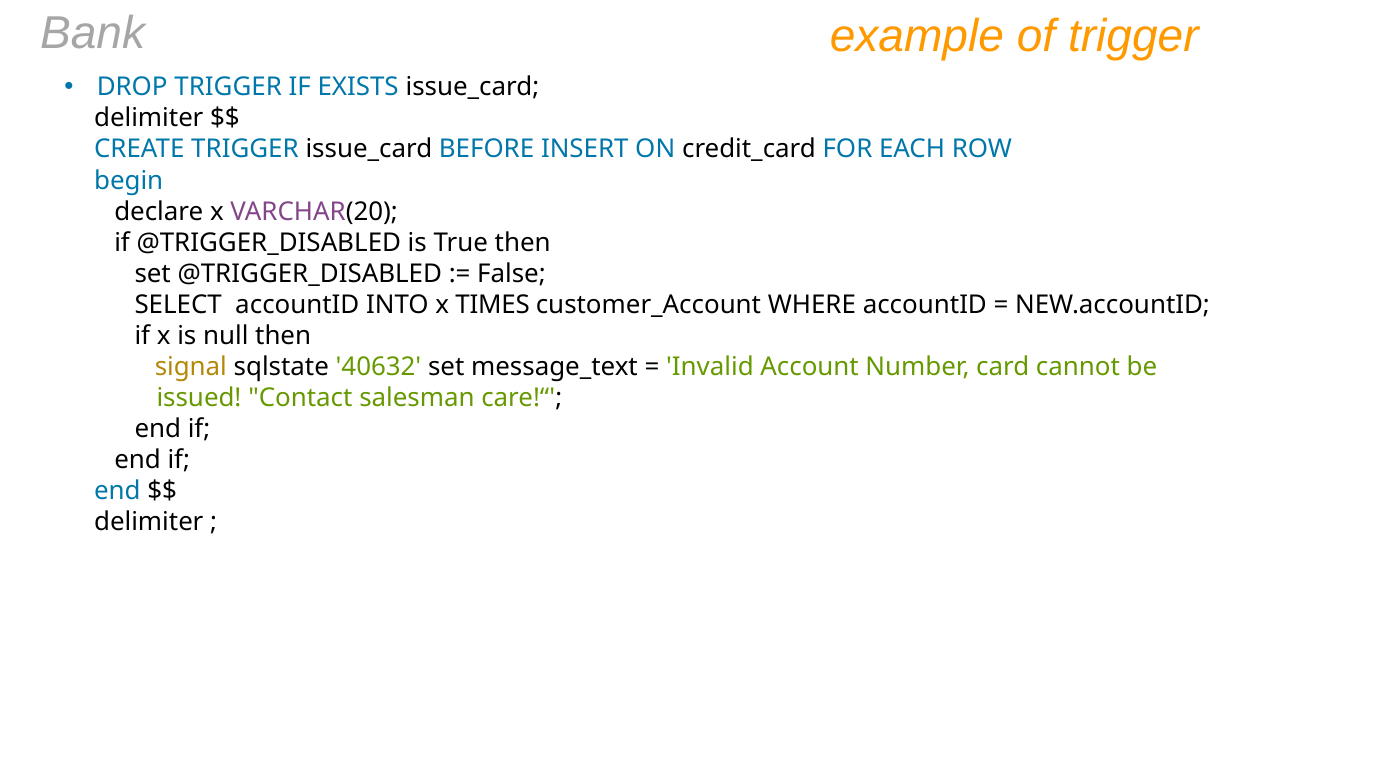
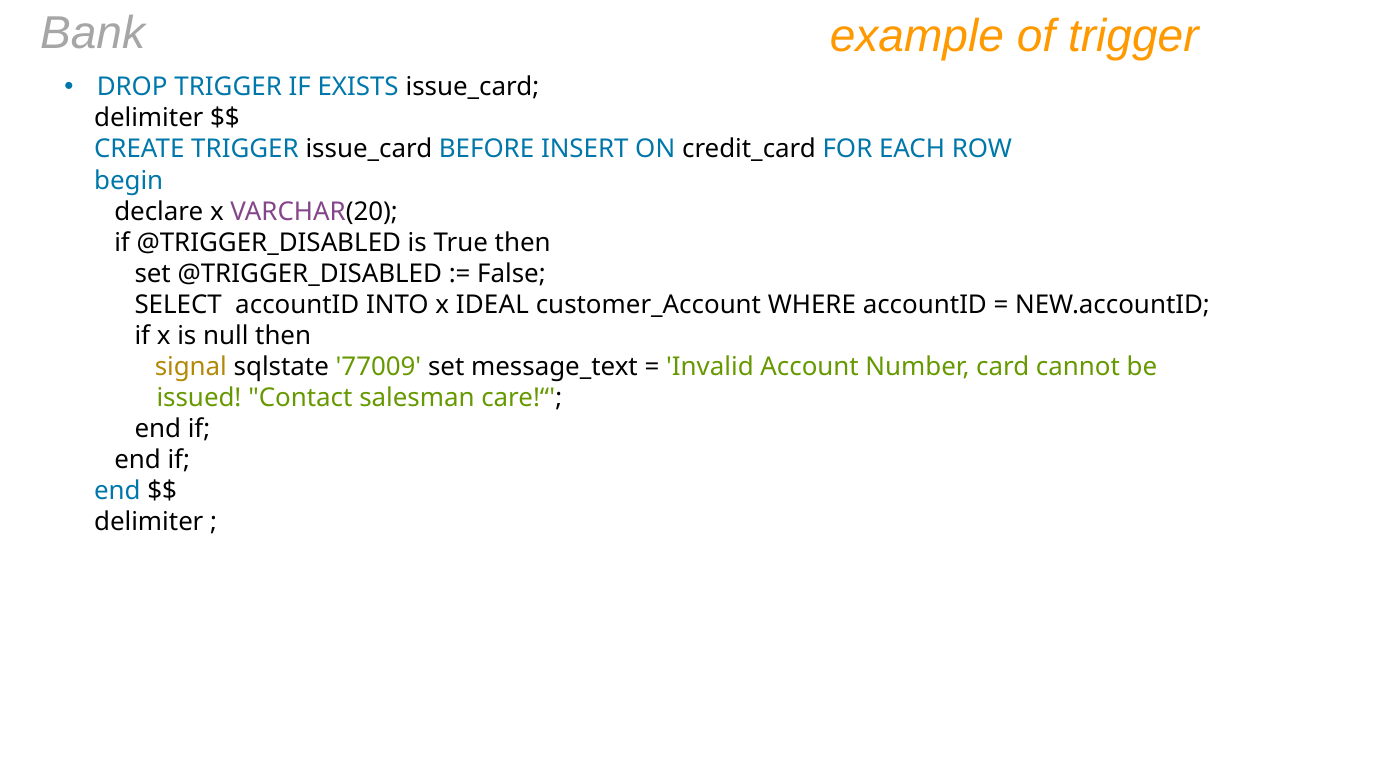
TIMES: TIMES -> IDEAL (492, 305)
40632: 40632 -> 77009 (378, 367)
